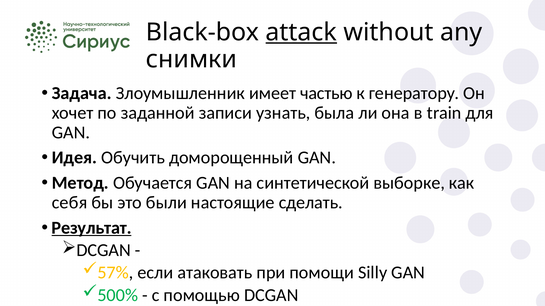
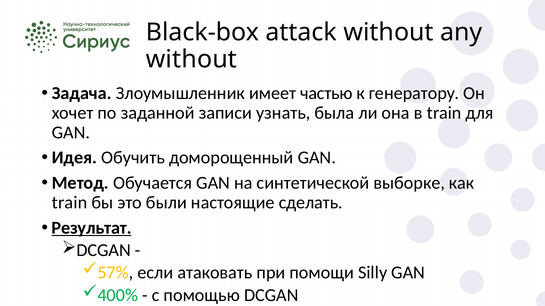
attack underline: present -> none (301, 32)
снимки: снимки -> without (191, 59)
себя: себя -> train (70, 203)
500%: 500% -> 400% (118, 296)
